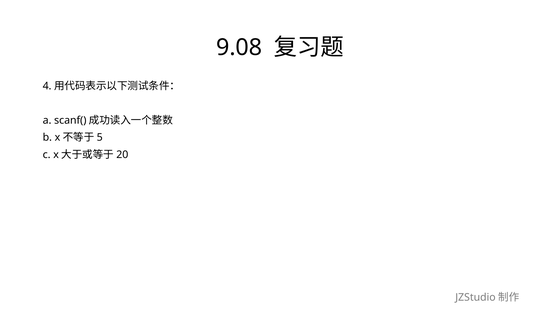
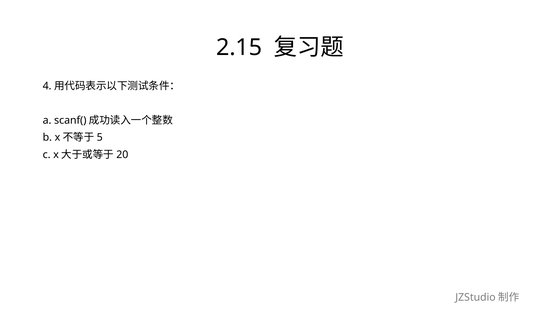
9.08: 9.08 -> 2.15 (239, 47)
